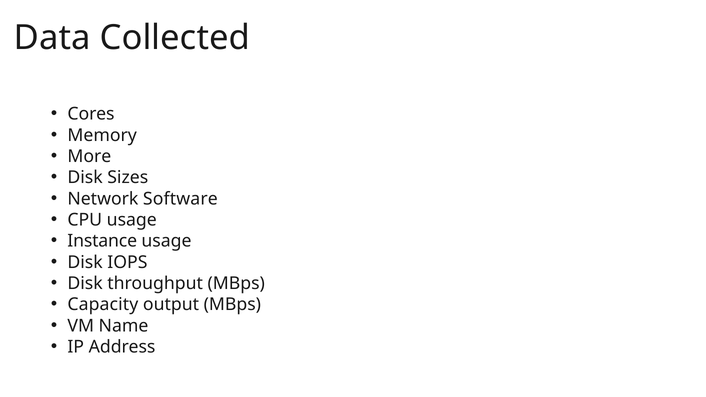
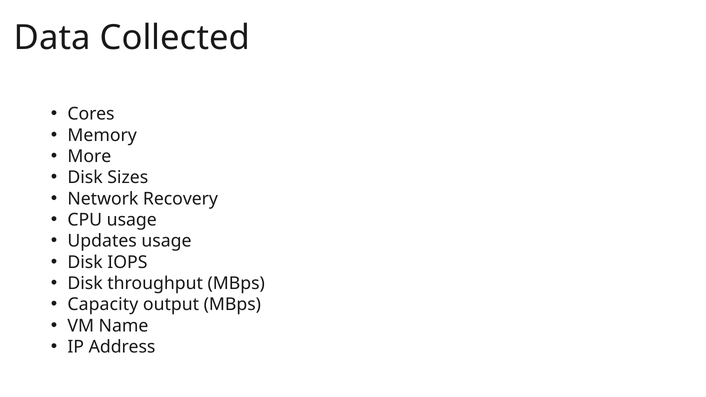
Software: Software -> Recovery (180, 199)
Instance: Instance -> Updates (102, 241)
